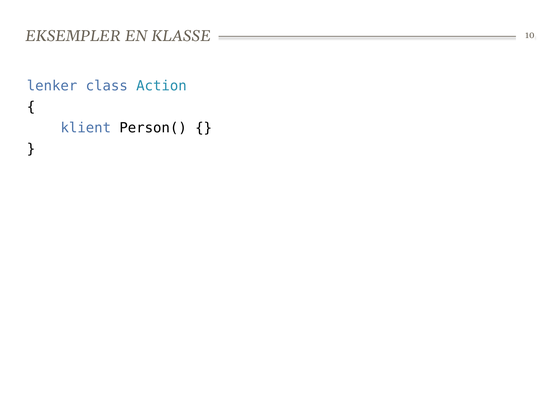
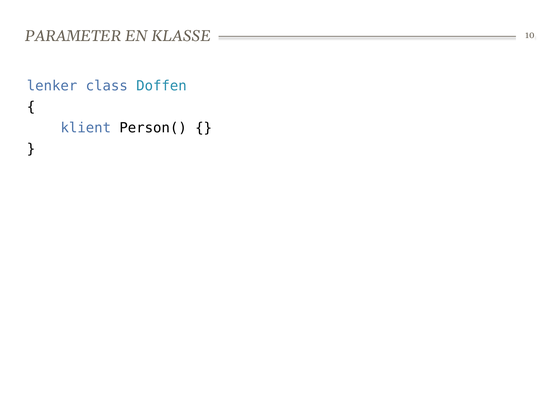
EKSEMPLER: EKSEMPLER -> PARAMETER (73, 36)
Action: Action -> Doffen (161, 86)
